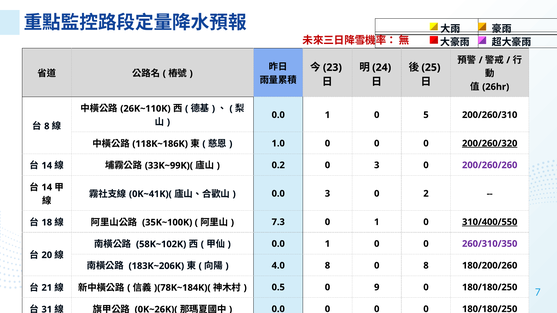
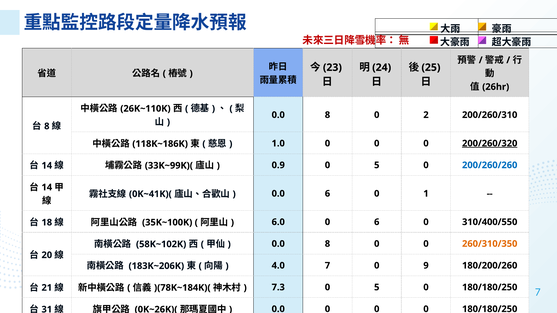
1: 1 -> 8 (327, 115)
5: 5 -> 2 (426, 115)
0.2: 0.2 -> 0.9 (278, 165)
3: 3 -> 5 (377, 165)
200/260/260 colour: purple -> blue (490, 165)
0.0 3: 3 -> 6 (327, 194)
2: 2 -> 1 (426, 194)
7.3: 7.3 -> 6.0 (278, 222)
0 1: 1 -> 6 (377, 222)
310/400/550 underline: present -> none (490, 222)
1: 1 -> 8 (327, 244)
260/310/350 colour: purple -> orange (490, 244)
4.0 8: 8 -> 7 (327, 266)
0 8: 8 -> 9 (426, 266)
0.5: 0.5 -> 7.3 (278, 288)
9: 9 -> 5 (377, 288)
